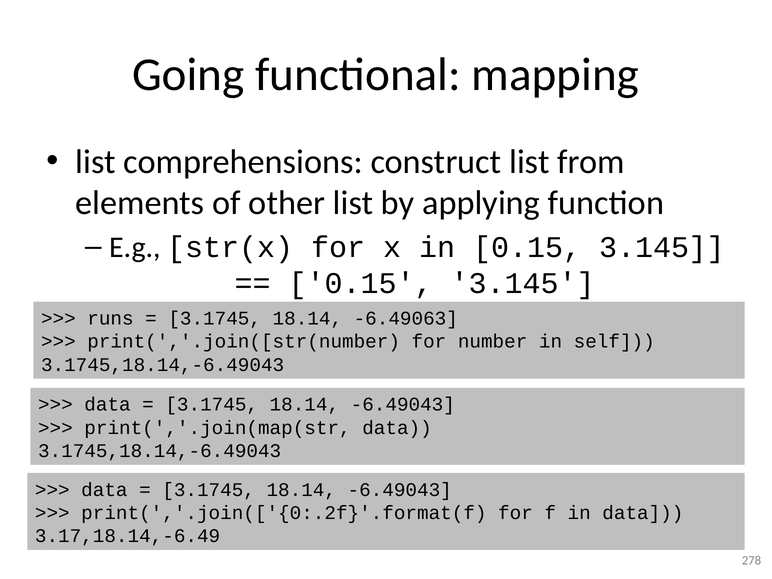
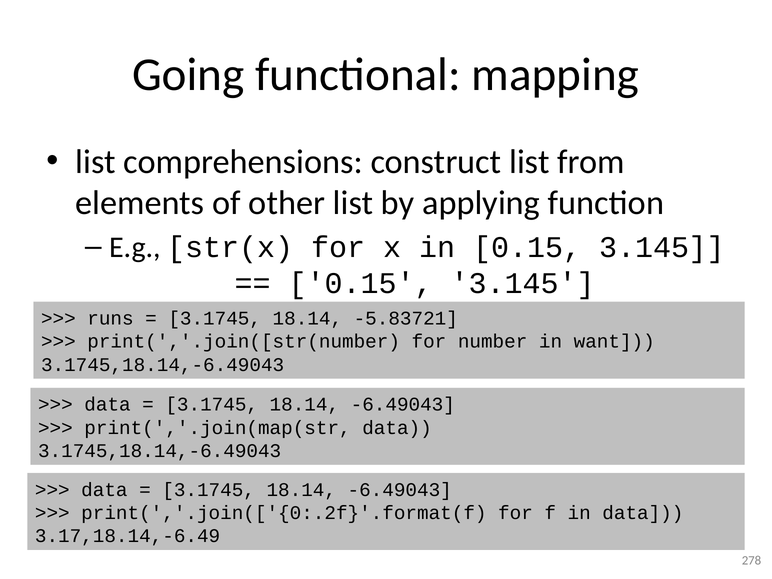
-6.49063: -6.49063 -> -5.83721 (406, 318)
self: self -> want (614, 342)
